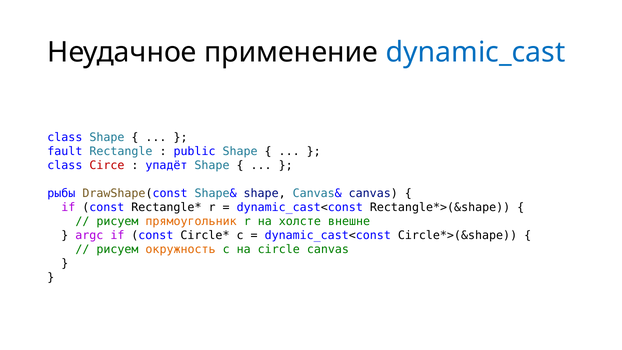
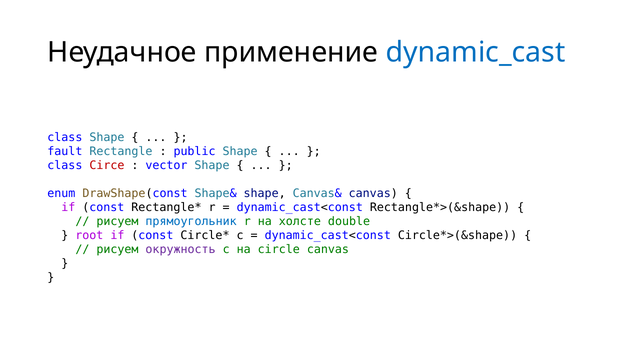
упадёт: упадёт -> vector (166, 165)
рыбы: рыбы -> enum (61, 193)
прямоугольник colour: orange -> blue (191, 221)
внешне: внешне -> double (349, 221)
argc: argc -> root (89, 235)
окружность colour: orange -> purple (181, 249)
